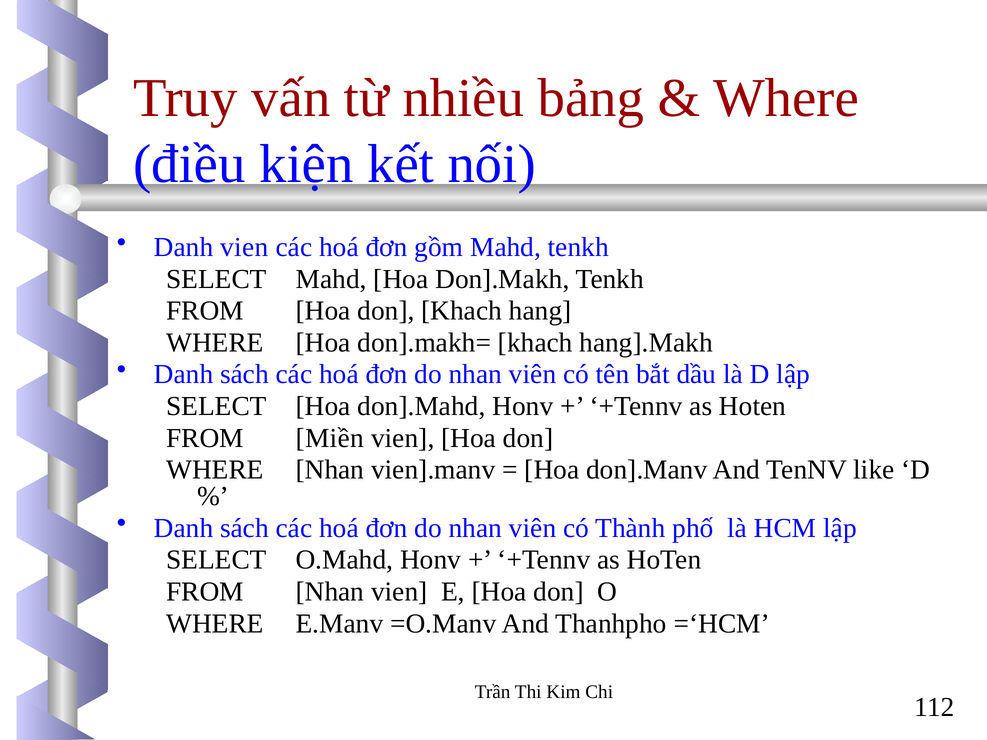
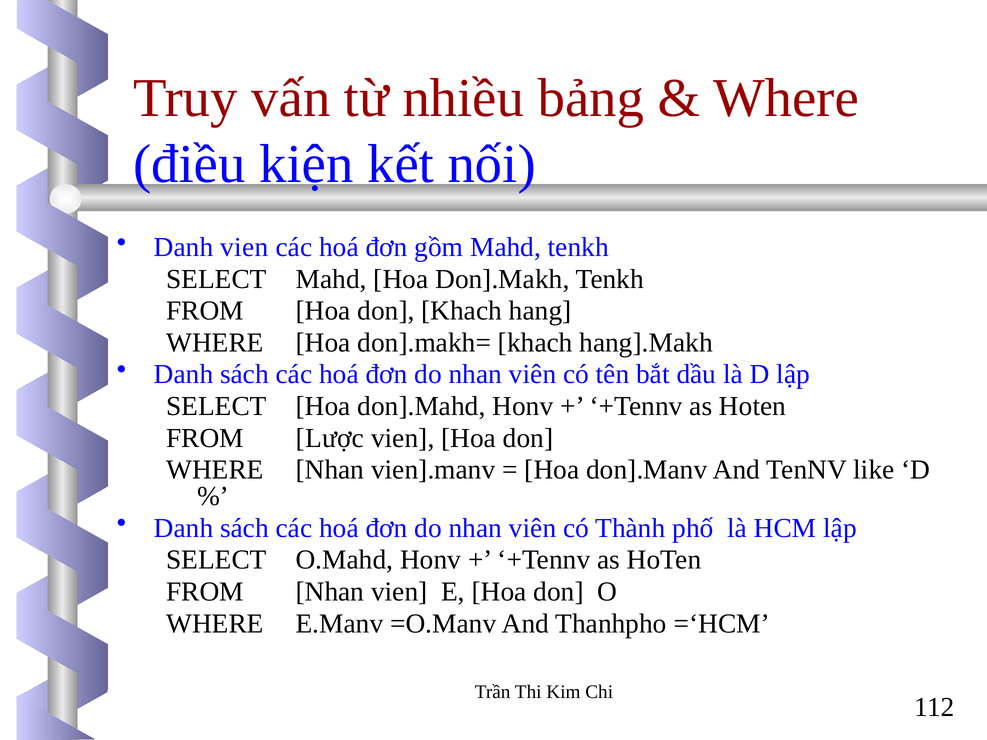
Miền: Miền -> Lược (330, 438)
